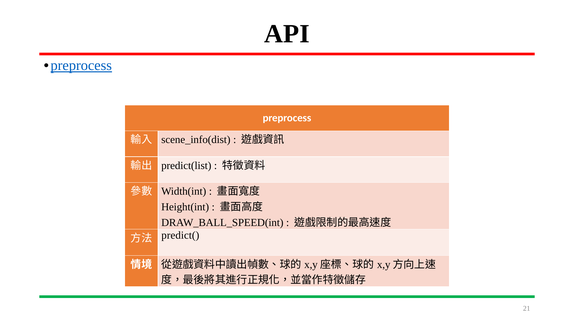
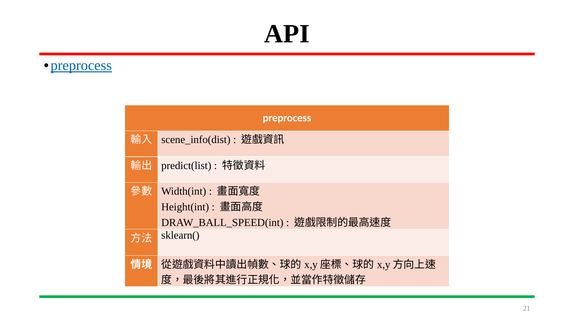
predict(: predict( -> sklearn( (180, 235)
